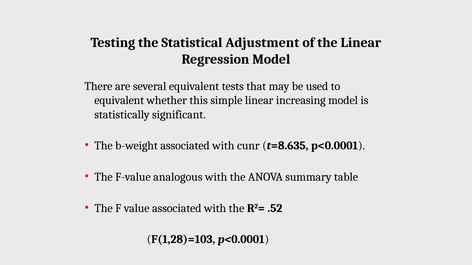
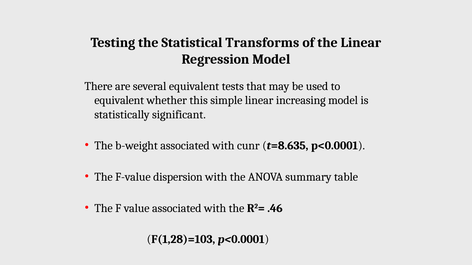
Adjustment: Adjustment -> Transforms (262, 43)
analogous: analogous -> dispersion (178, 177)
.52: .52 -> .46 (275, 209)
